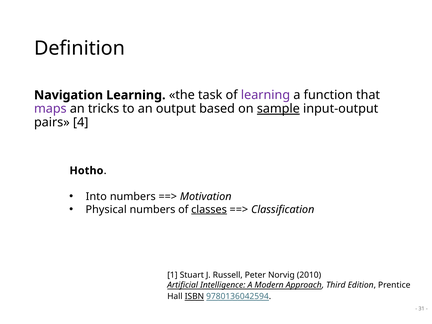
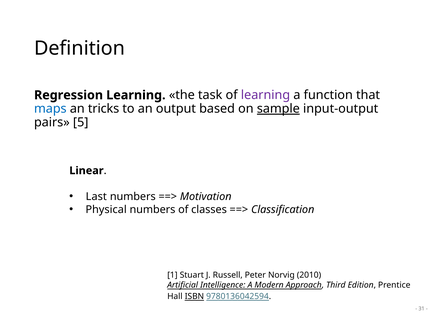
Navigation: Navigation -> Regression (69, 95)
maps colour: purple -> blue (50, 109)
4: 4 -> 5 (81, 122)
Hotho: Hotho -> Linear (86, 171)
Into: Into -> Last (96, 197)
classes underline: present -> none (209, 210)
